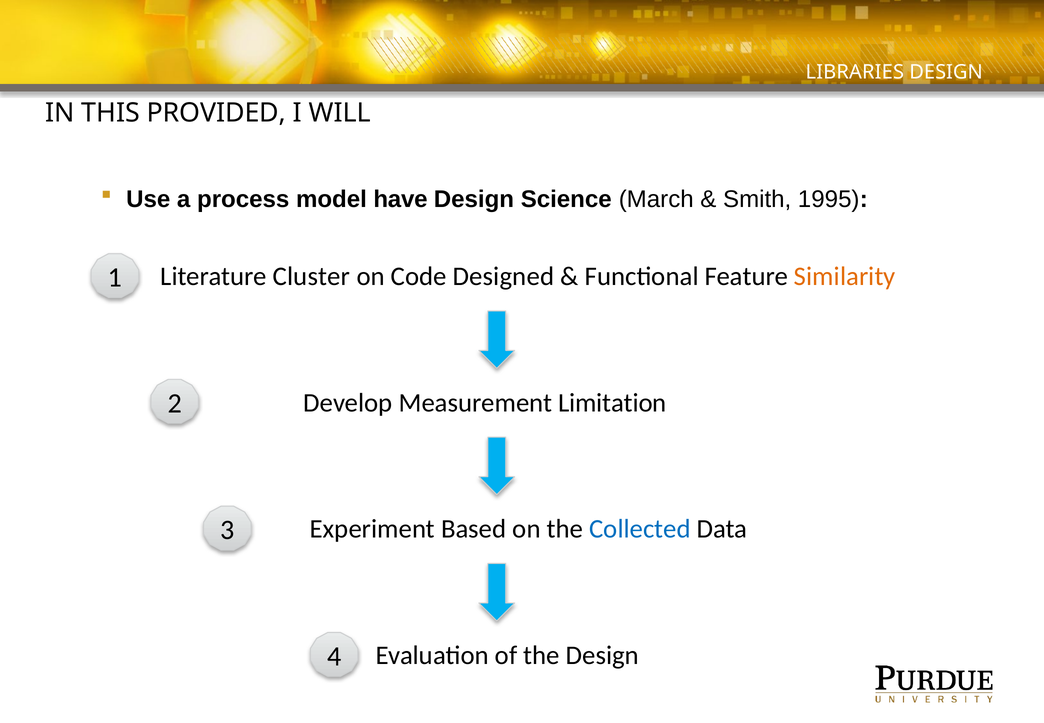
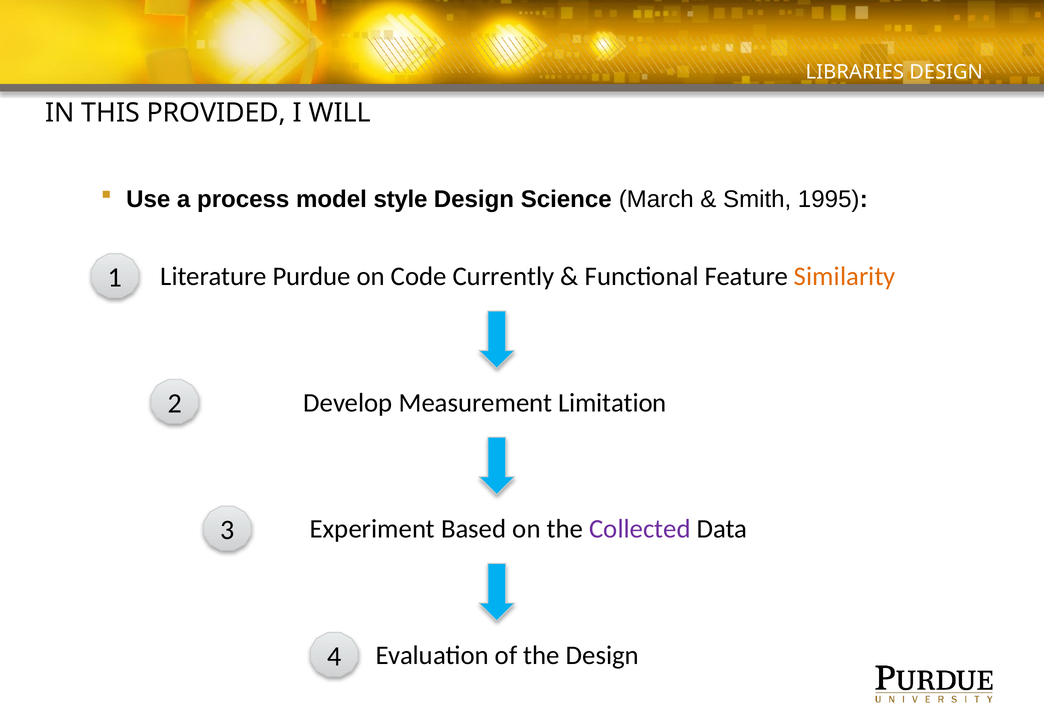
have: have -> style (400, 199)
Cluster: Cluster -> Purdue (312, 276)
Designed: Designed -> Currently (504, 276)
Collected colour: blue -> purple (640, 529)
